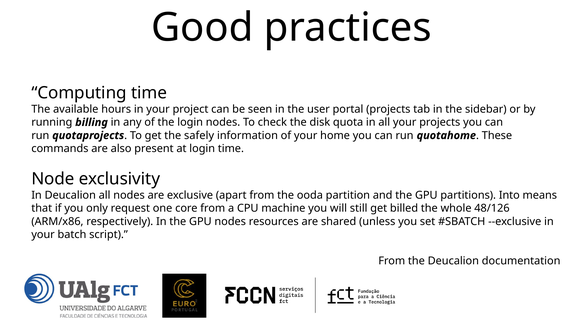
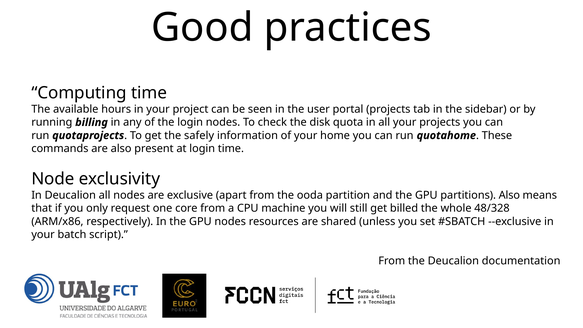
partitions Into: Into -> Also (509, 195)
48/126: 48/126 -> 48/328 (492, 208)
